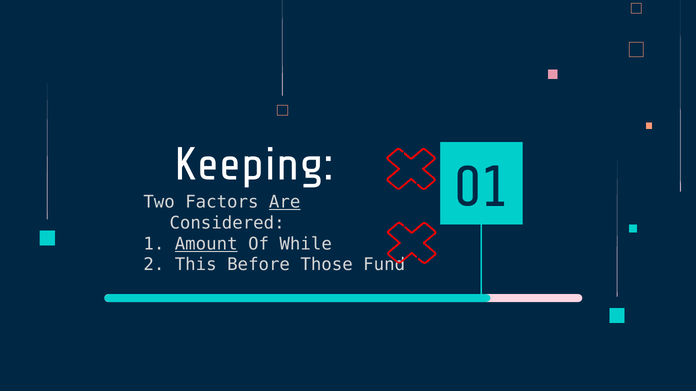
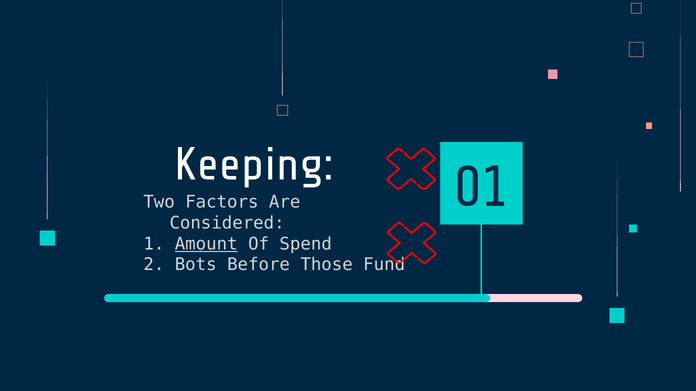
Are underline: present -> none (285, 202)
While: While -> Spend (306, 244)
This: This -> Bots (196, 265)
